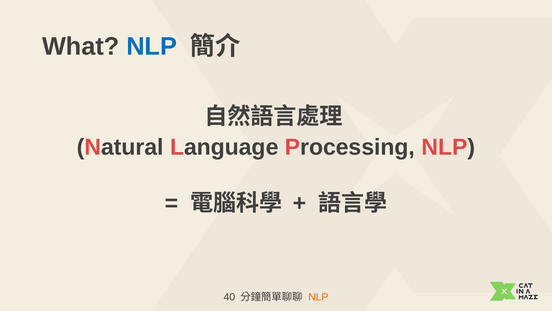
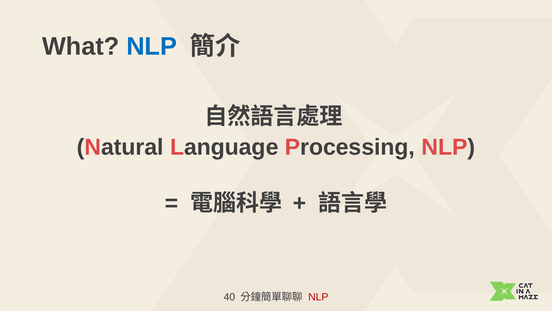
NLP colour: orange -> red (318, 297)
